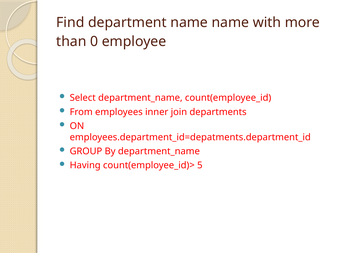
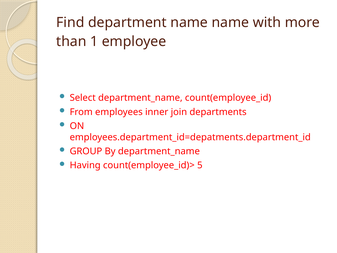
0: 0 -> 1 (94, 42)
